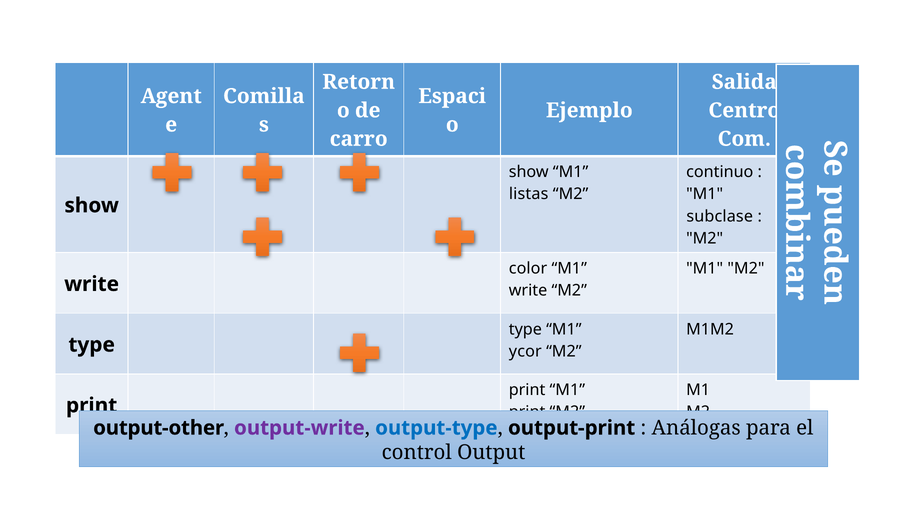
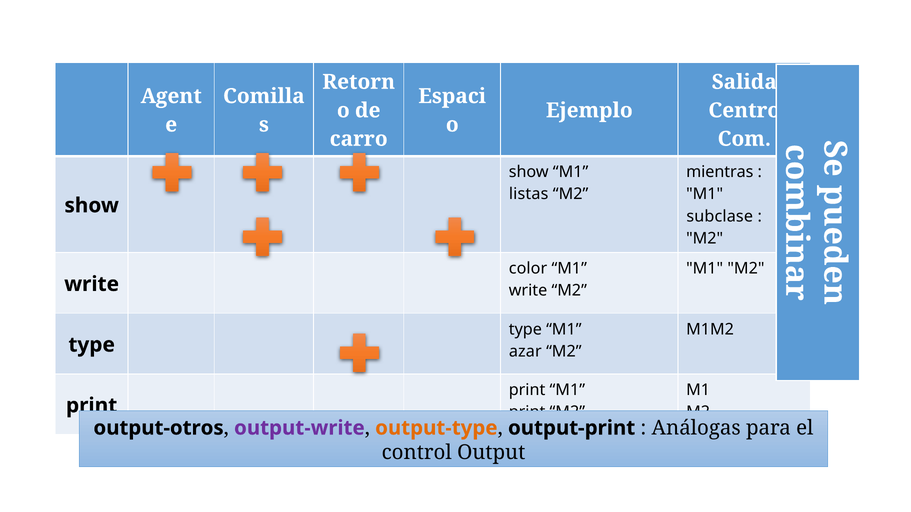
continuo: continuo -> mientras (720, 172)
ycor: ycor -> azar (525, 352)
output-other: output-other -> output-otros (159, 428)
output-type colour: blue -> orange (436, 428)
